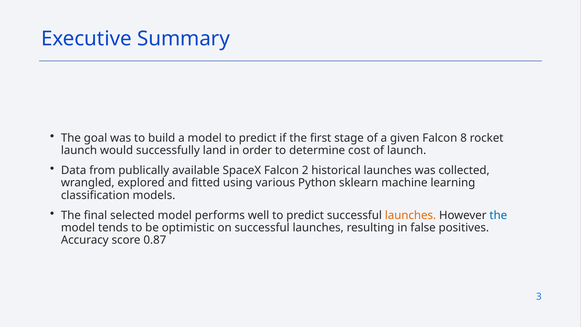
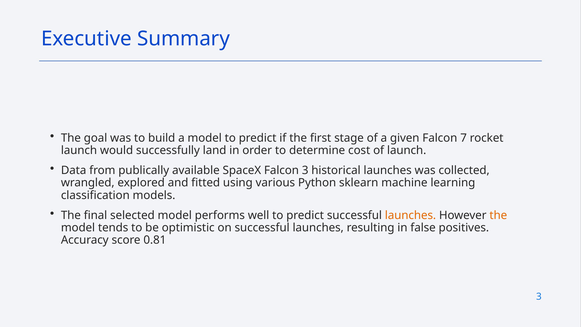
8: 8 -> 7 (464, 138)
Falcon 2: 2 -> 3 (305, 170)
the colour: blue -> orange (498, 215)
0.87: 0.87 -> 0.81 (155, 240)
